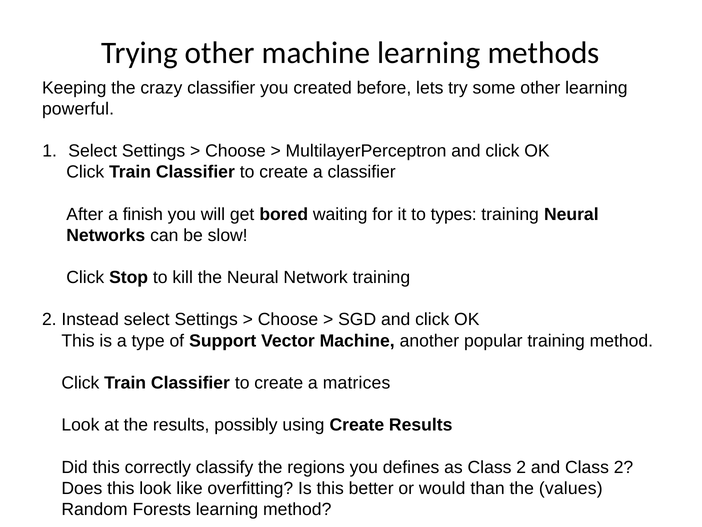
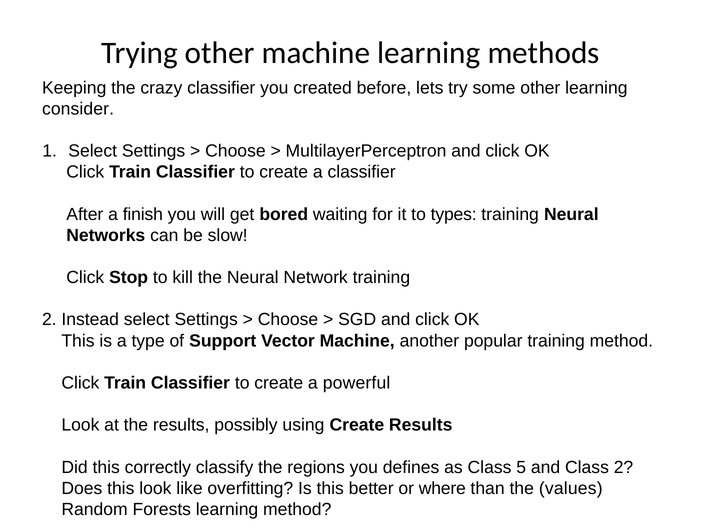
powerful: powerful -> consider (78, 109)
matrices: matrices -> powerful (357, 383)
as Class 2: 2 -> 5 (521, 467)
would: would -> where (442, 488)
